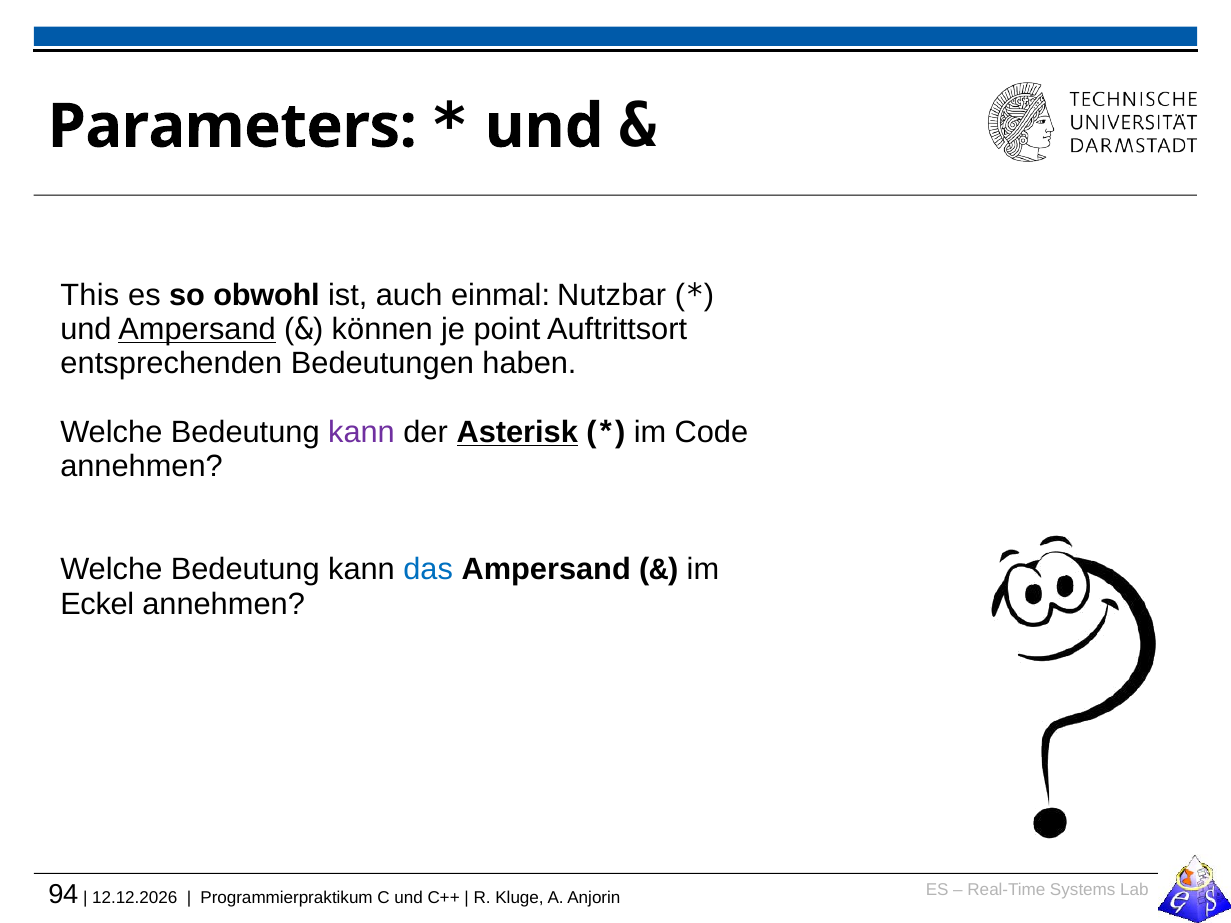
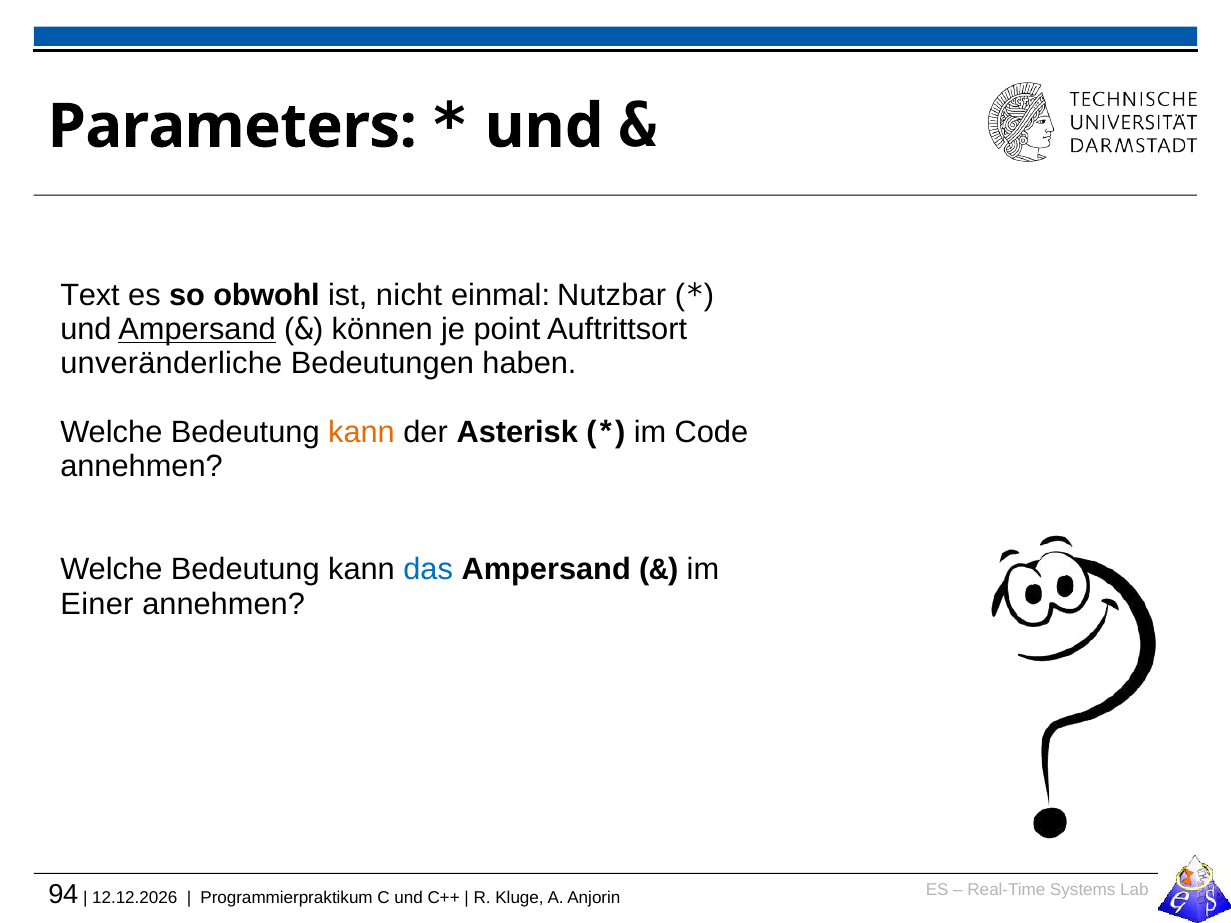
This: This -> Text (90, 295)
auch: auch -> nicht (409, 295)
entsprechenden: entsprechenden -> unveränderliche (171, 364)
kann colour: purple -> orange (362, 432)
Asterisk underline: present -> none (517, 432)
Eckel: Eckel -> Einer (97, 604)
